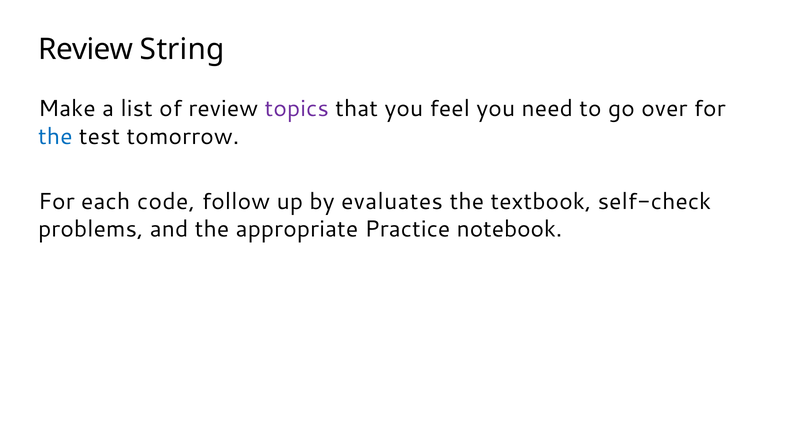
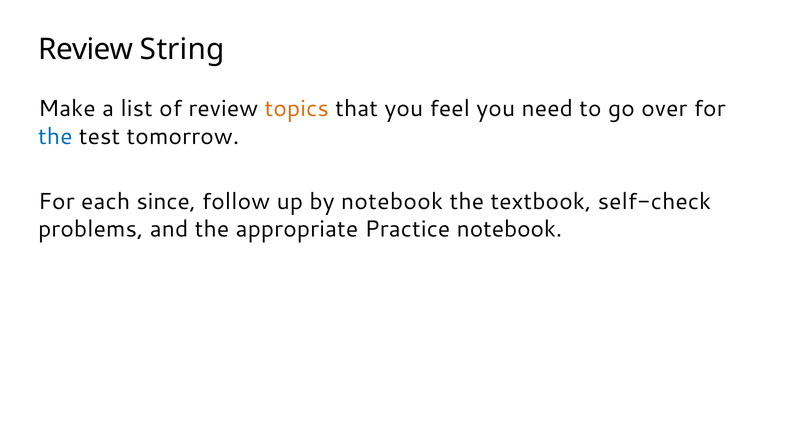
topics colour: purple -> orange (297, 109)
code: code -> since (166, 201)
by evaluates: evaluates -> notebook (392, 201)
